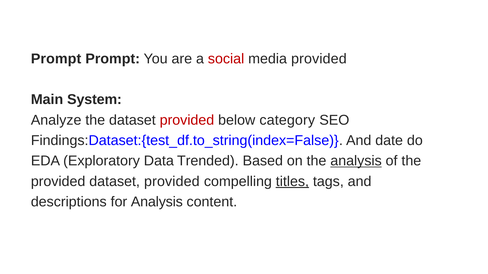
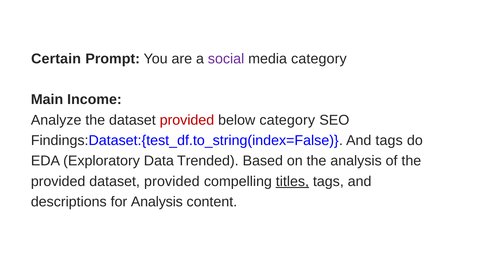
Prompt: Prompt -> Certain (56, 59)
social colour: red -> purple (226, 59)
media provided: provided -> category (319, 59)
System: System -> Income (94, 100)
And date: date -> tags (389, 141)
analysis underline: present -> none (356, 161)
